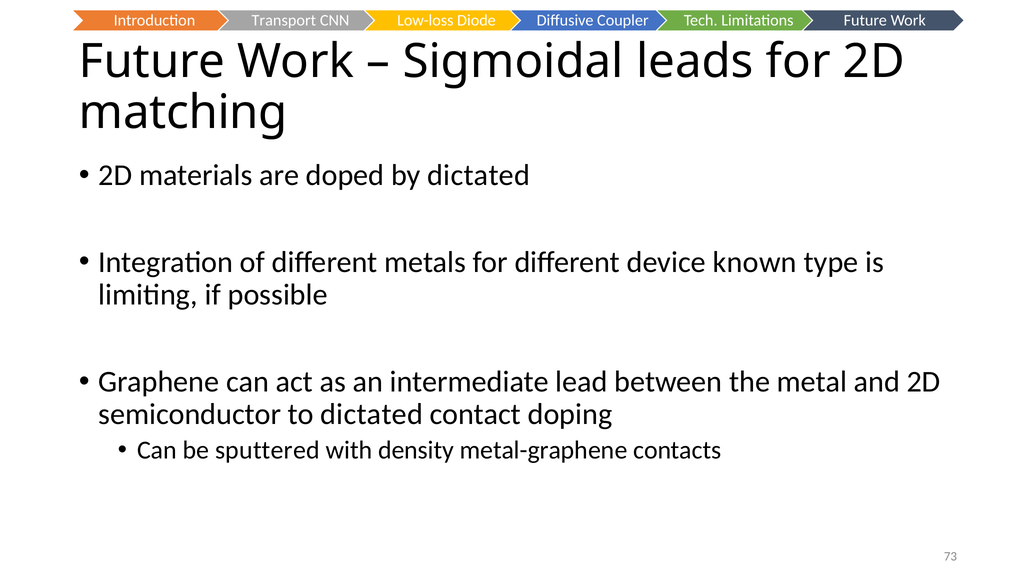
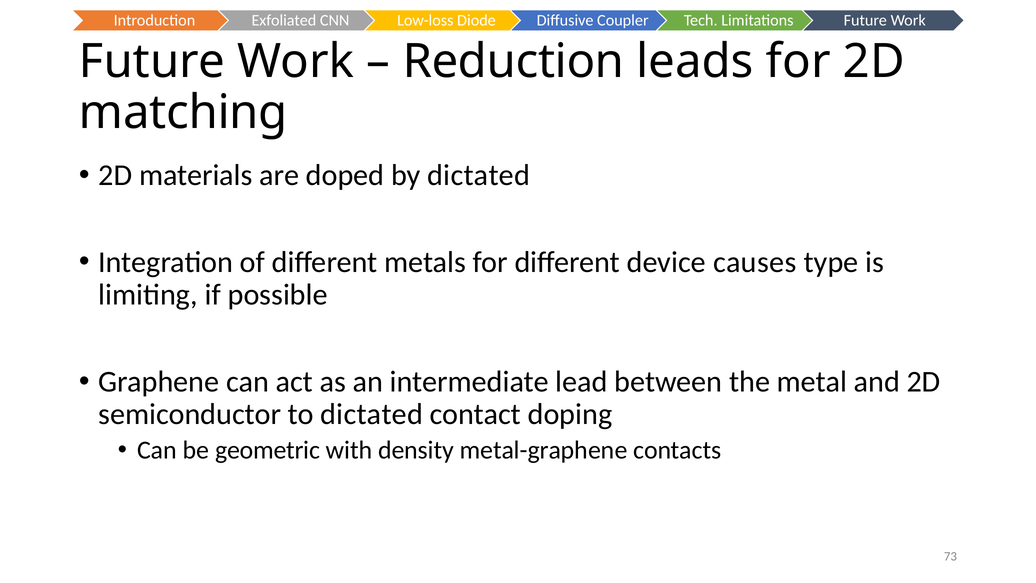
Transport: Transport -> Exfoliated (284, 20)
Sigmoidal: Sigmoidal -> Reduction (513, 61)
known: known -> causes (755, 262)
sputtered: sputtered -> geometric (268, 450)
